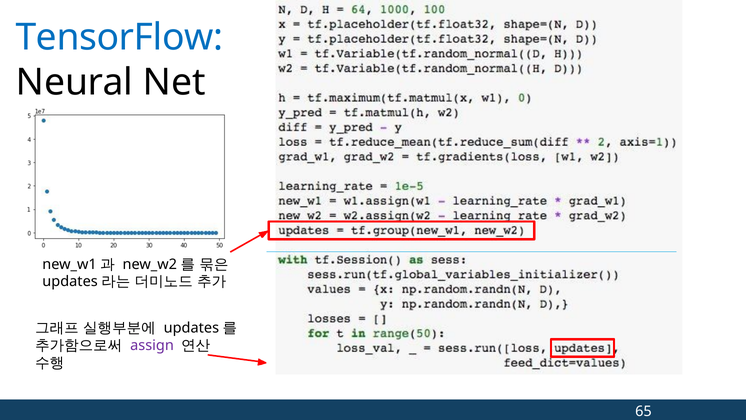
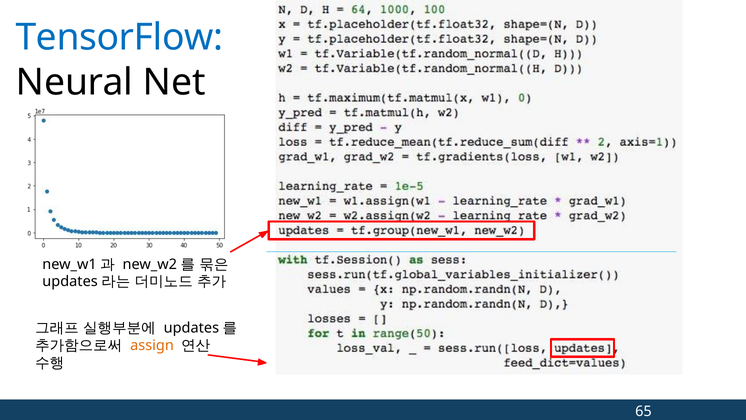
assign colour: purple -> orange (152, 345)
